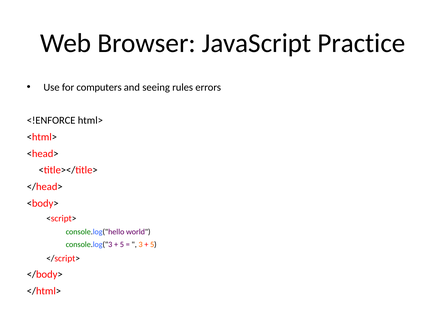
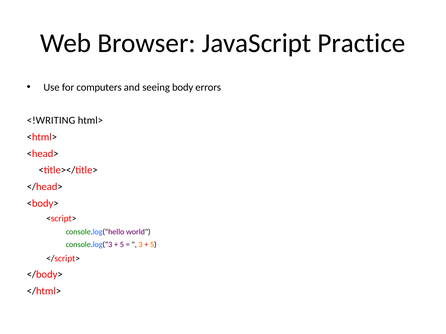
rules: rules -> body (183, 87)
<!ENFORCE: <!ENFORCE -> <!WRITING (51, 121)
